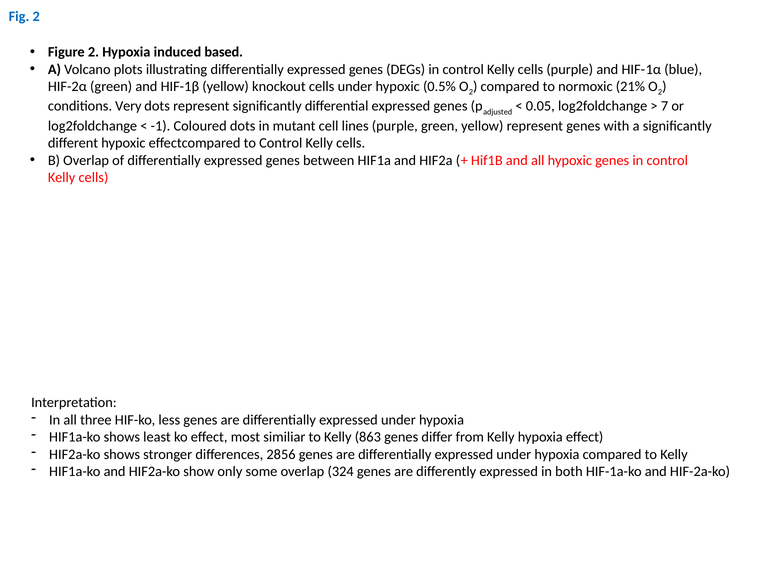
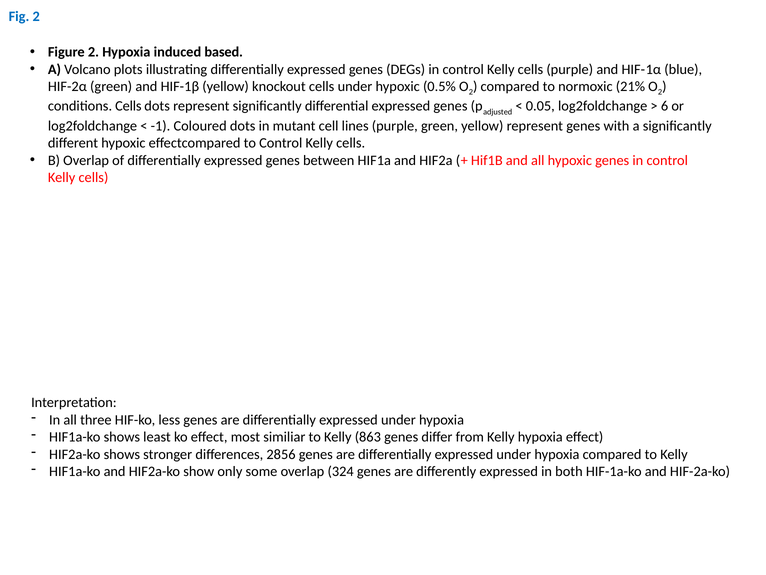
conditions Very: Very -> Cells (128, 106)
7: 7 -> 6 (665, 106)
